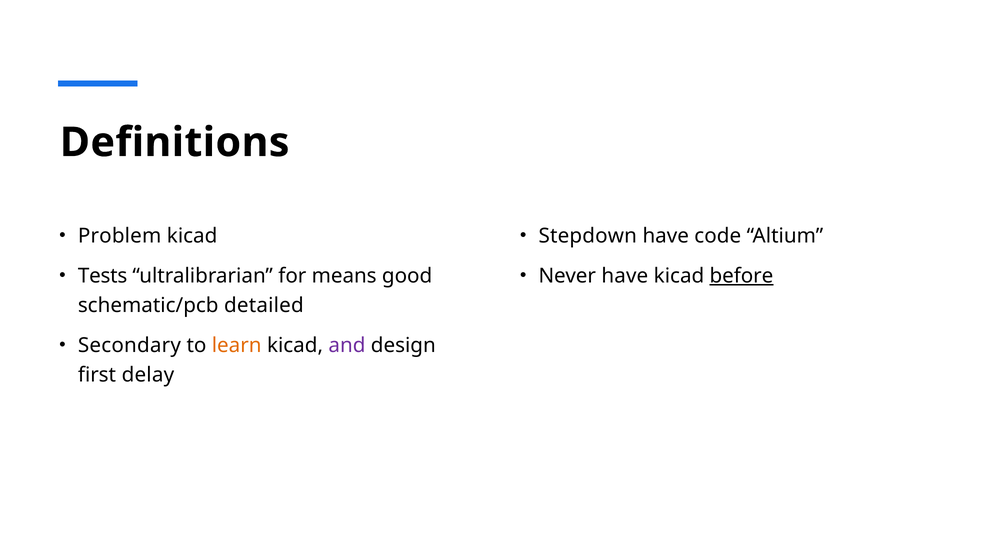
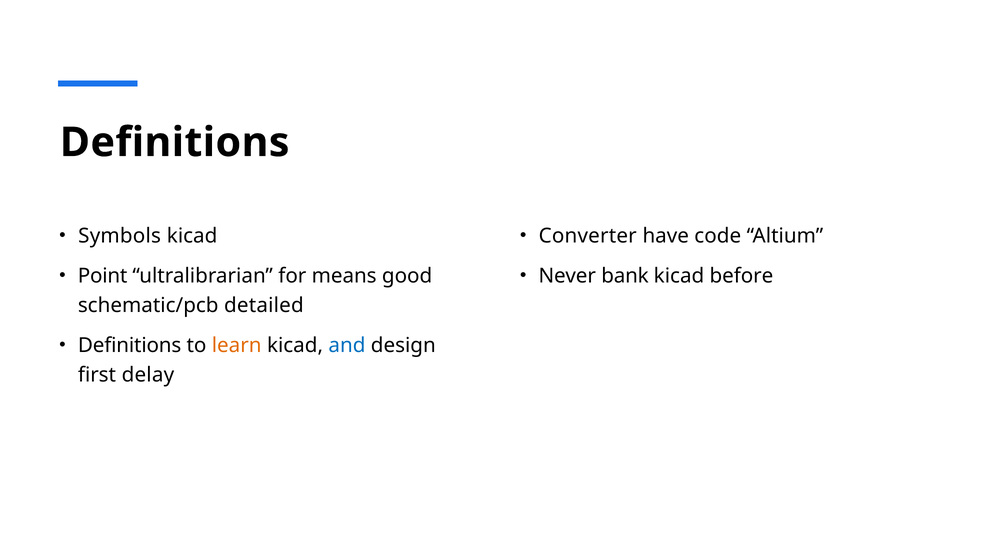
Problem: Problem -> Symbols (120, 236)
Stepdown: Stepdown -> Converter (588, 236)
Tests: Tests -> Point (103, 276)
Never have: have -> bank (625, 276)
before underline: present -> none (741, 276)
Secondary: Secondary -> Definitions (130, 346)
and colour: purple -> blue (347, 346)
